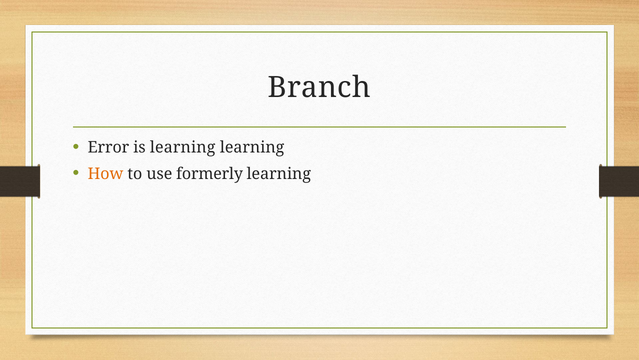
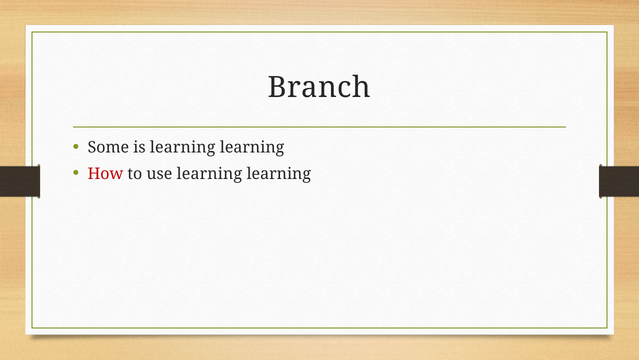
Error: Error -> Some (108, 147)
How colour: orange -> red (105, 173)
use formerly: formerly -> learning (209, 173)
